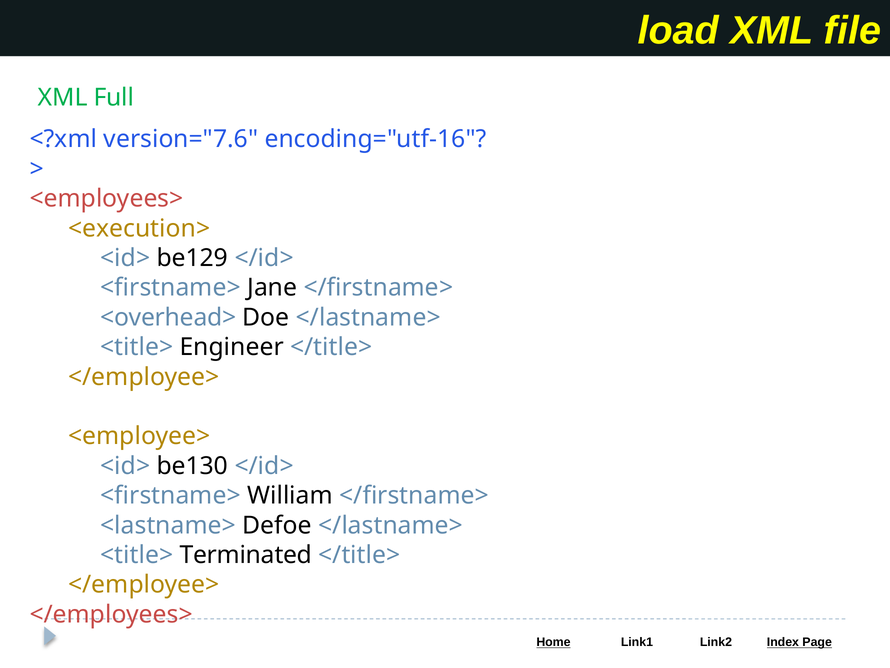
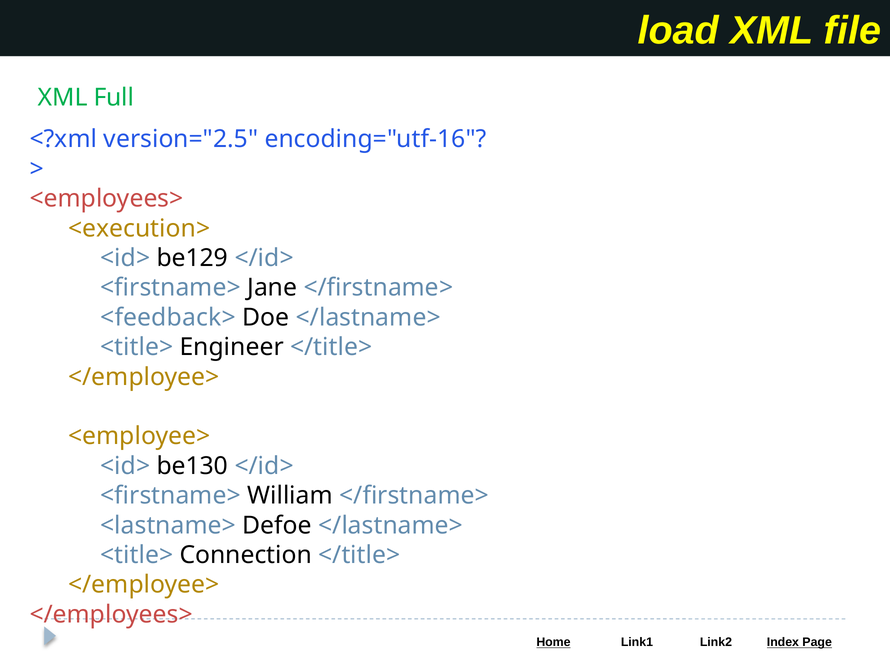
version="7.6: version="7.6 -> version="2.5 (181, 139)
<overhead>: <overhead> -> <feedback> (168, 317)
Terminated: Terminated -> Connection (246, 555)
